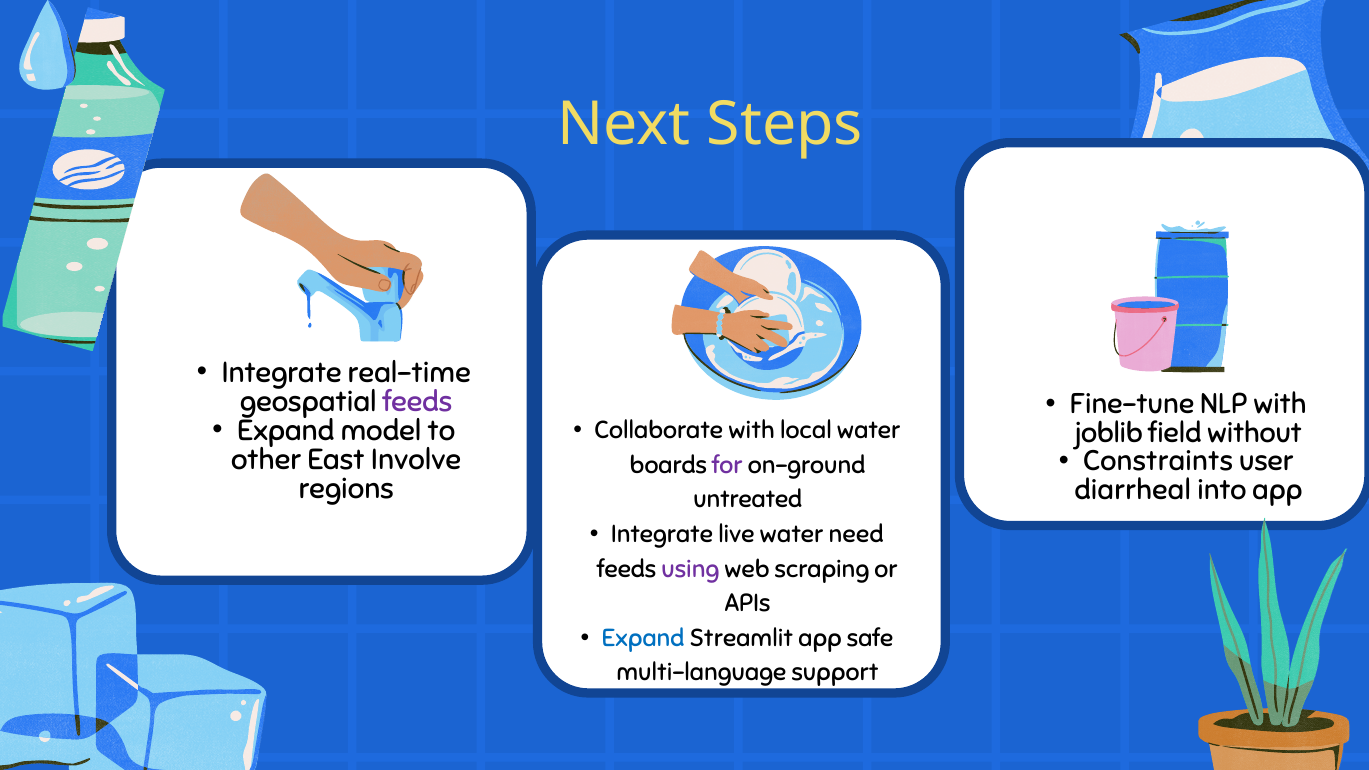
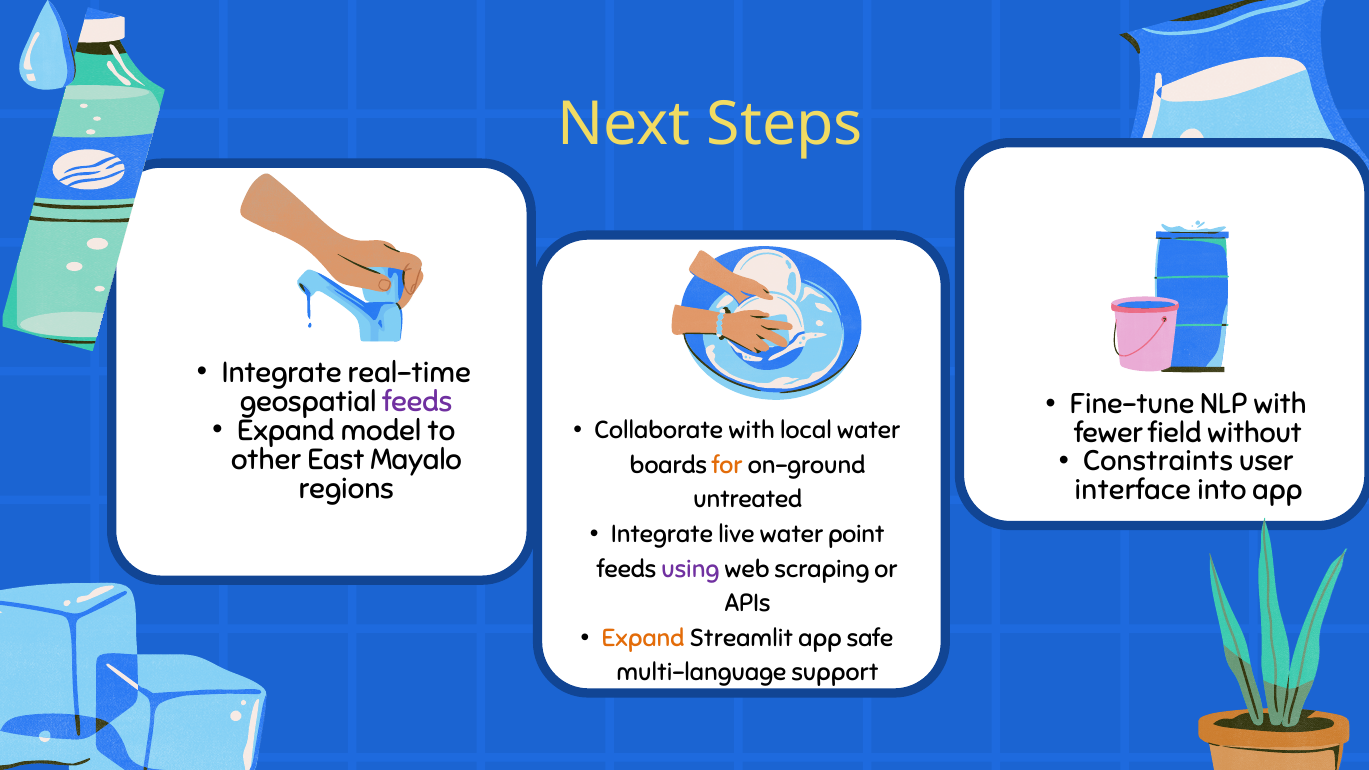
joblib: joblib -> fewer (1109, 433)
Involve: Involve -> Mayalo (416, 460)
for colour: purple -> orange (727, 465)
diarrheal: diarrheal -> interface (1133, 490)
need: need -> point (856, 534)
Expand colour: blue -> orange (643, 638)
